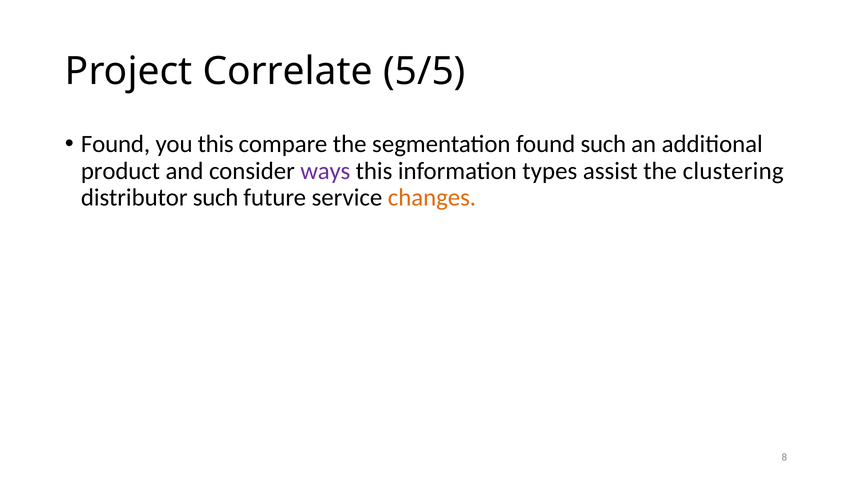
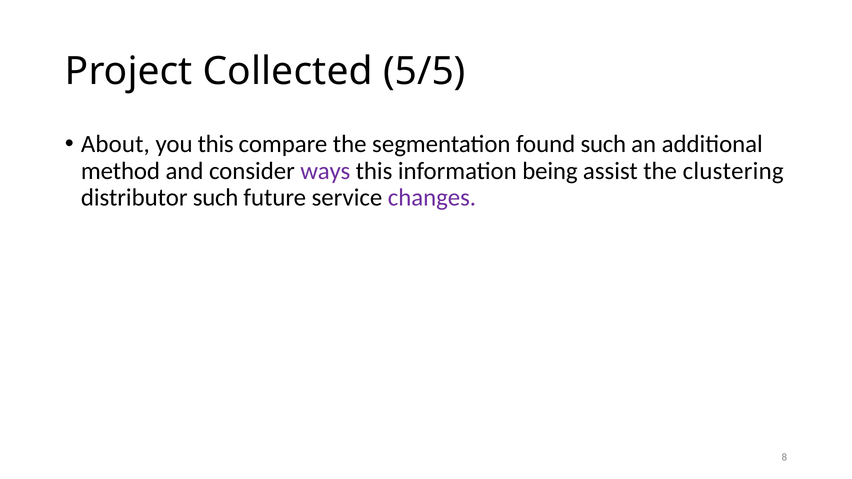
Correlate: Correlate -> Collected (288, 72)
Found: Found -> About (115, 144)
product: product -> method (120, 171)
types: types -> being (550, 171)
changes colour: orange -> purple (432, 198)
